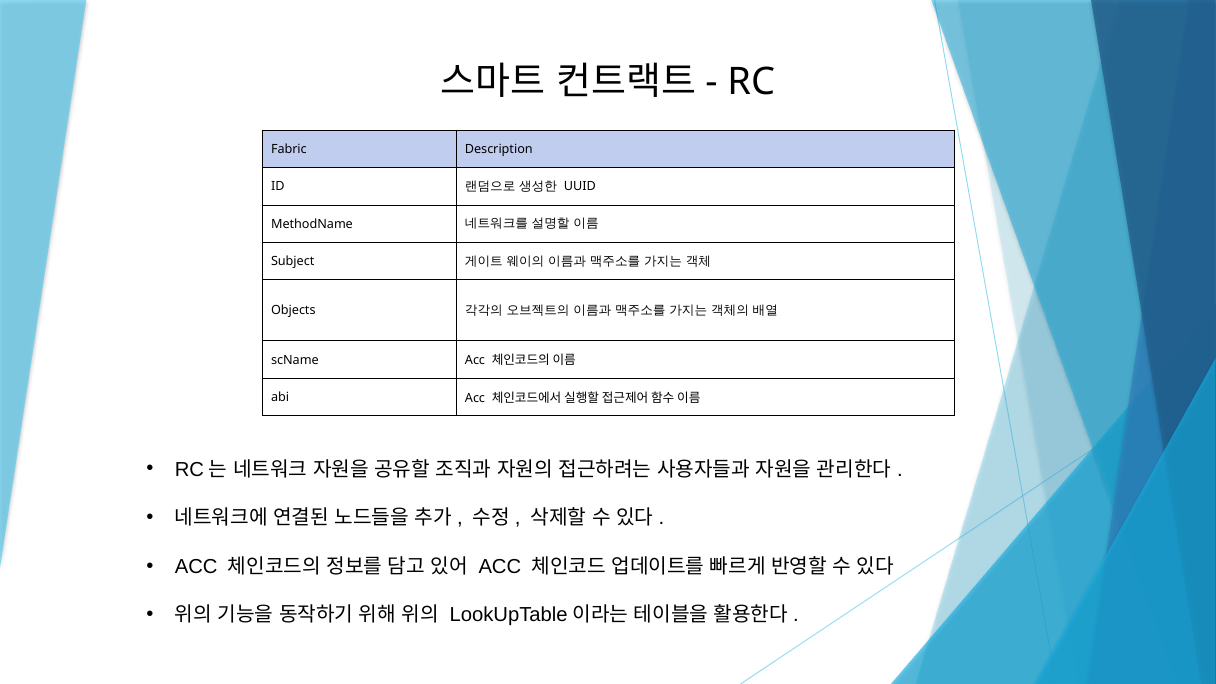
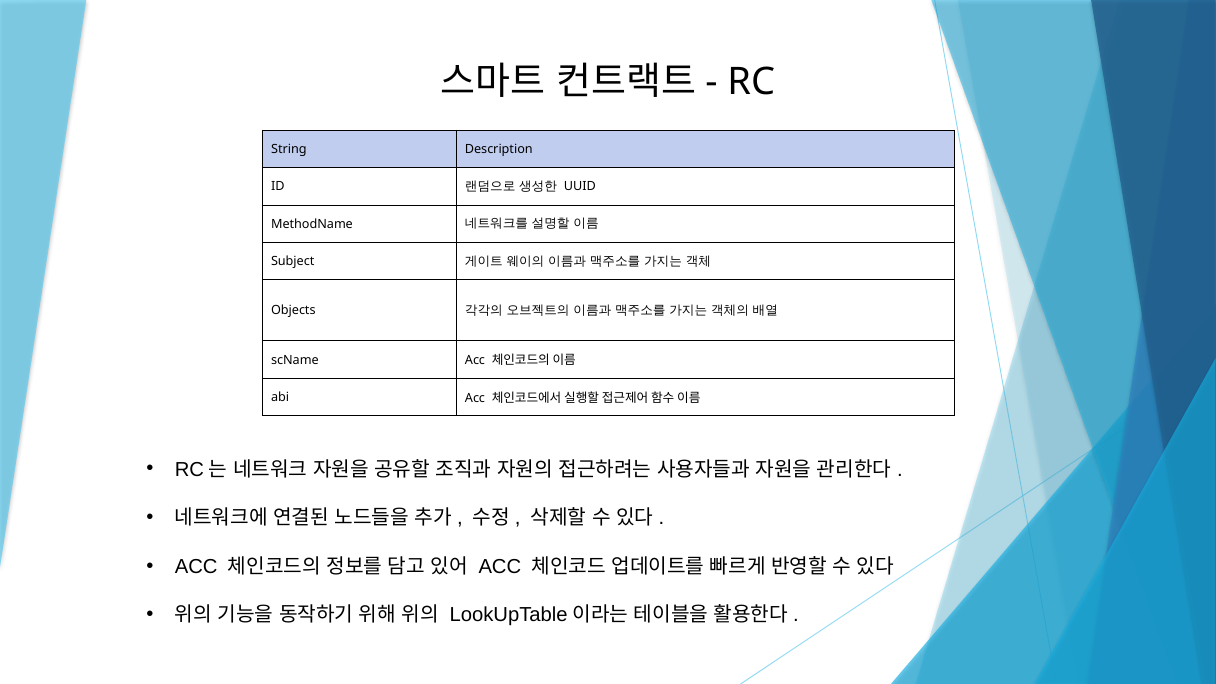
Fabric: Fabric -> String (289, 149)
